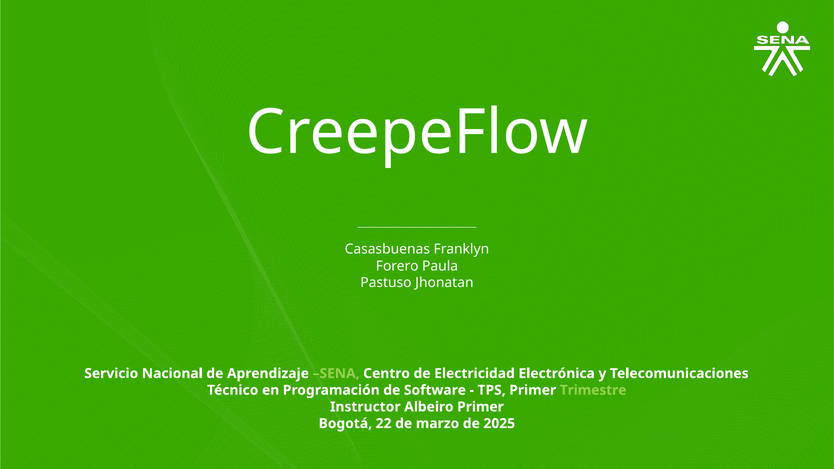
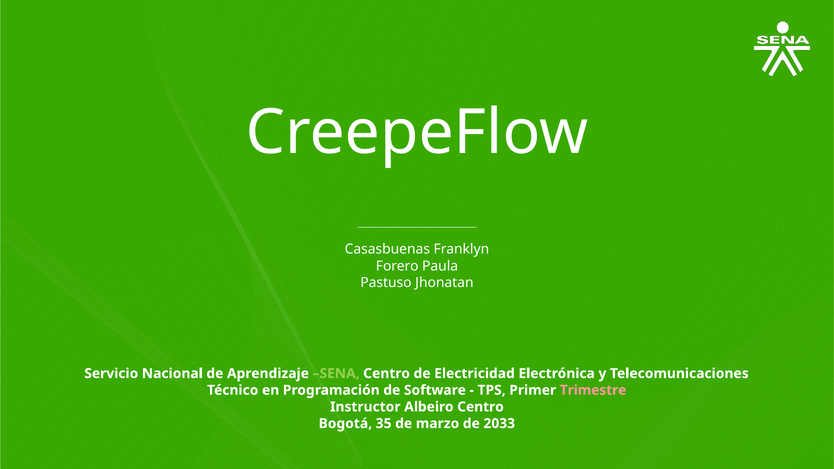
Trimestre colour: light green -> pink (593, 390)
Albeiro Primer: Primer -> Centro (481, 407)
22: 22 -> 35 (384, 424)
2025: 2025 -> 2033 (499, 424)
